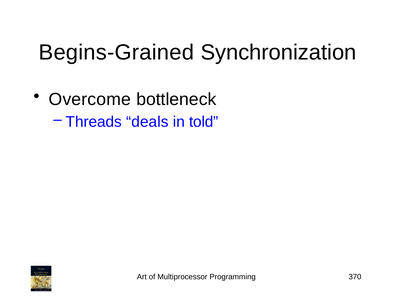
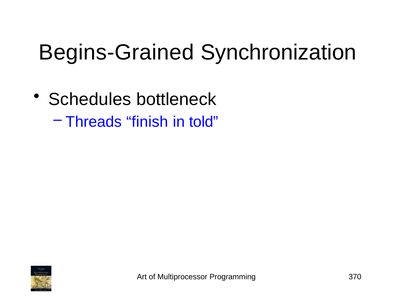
Overcome: Overcome -> Schedules (90, 99)
deals: deals -> finish (147, 122)
